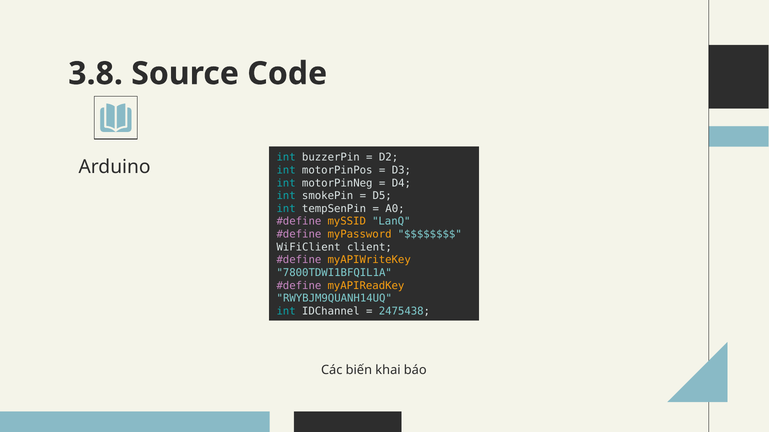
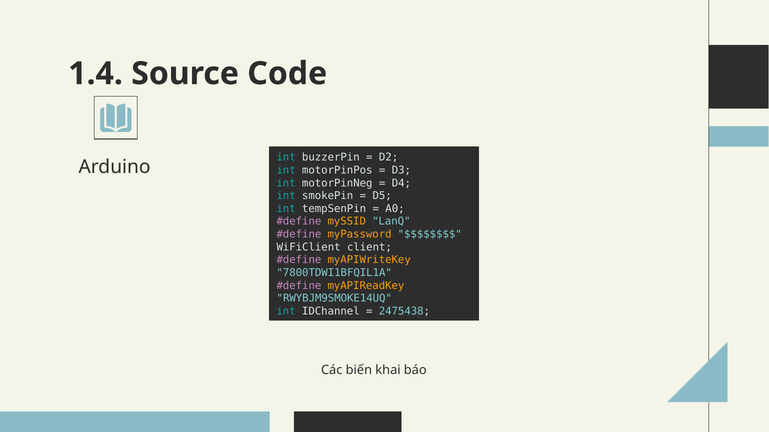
3.8: 3.8 -> 1.4 (96, 74)
RWYBJM9QUANH14UQ: RWYBJM9QUANH14UQ -> RWYBJM9SMOKE14UQ (334, 299)
